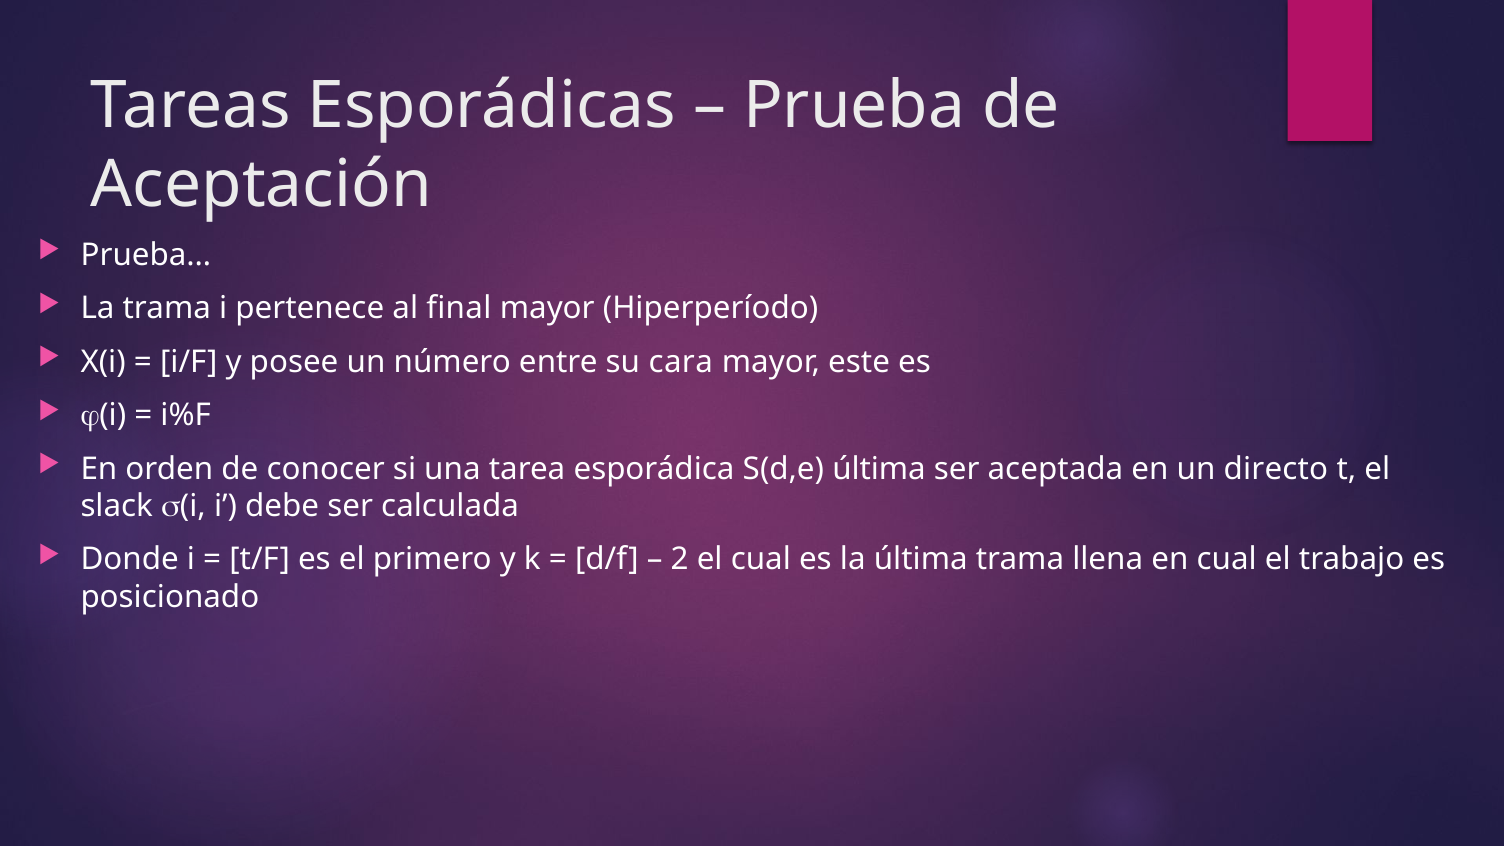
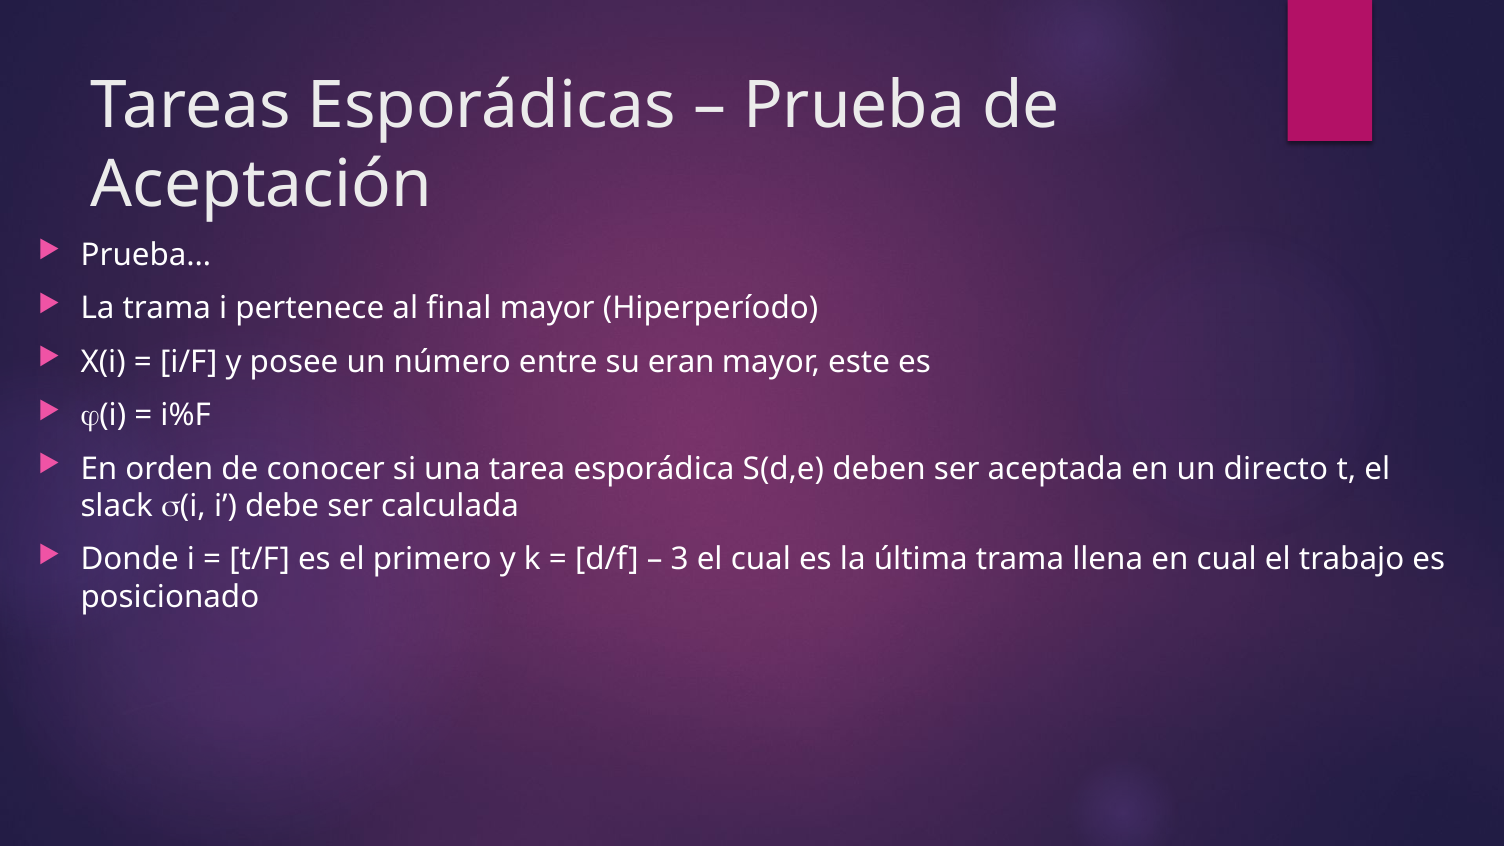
cara: cara -> eran (681, 362)
S(d,e última: última -> deben (879, 469)
2: 2 -> 3 (680, 560)
